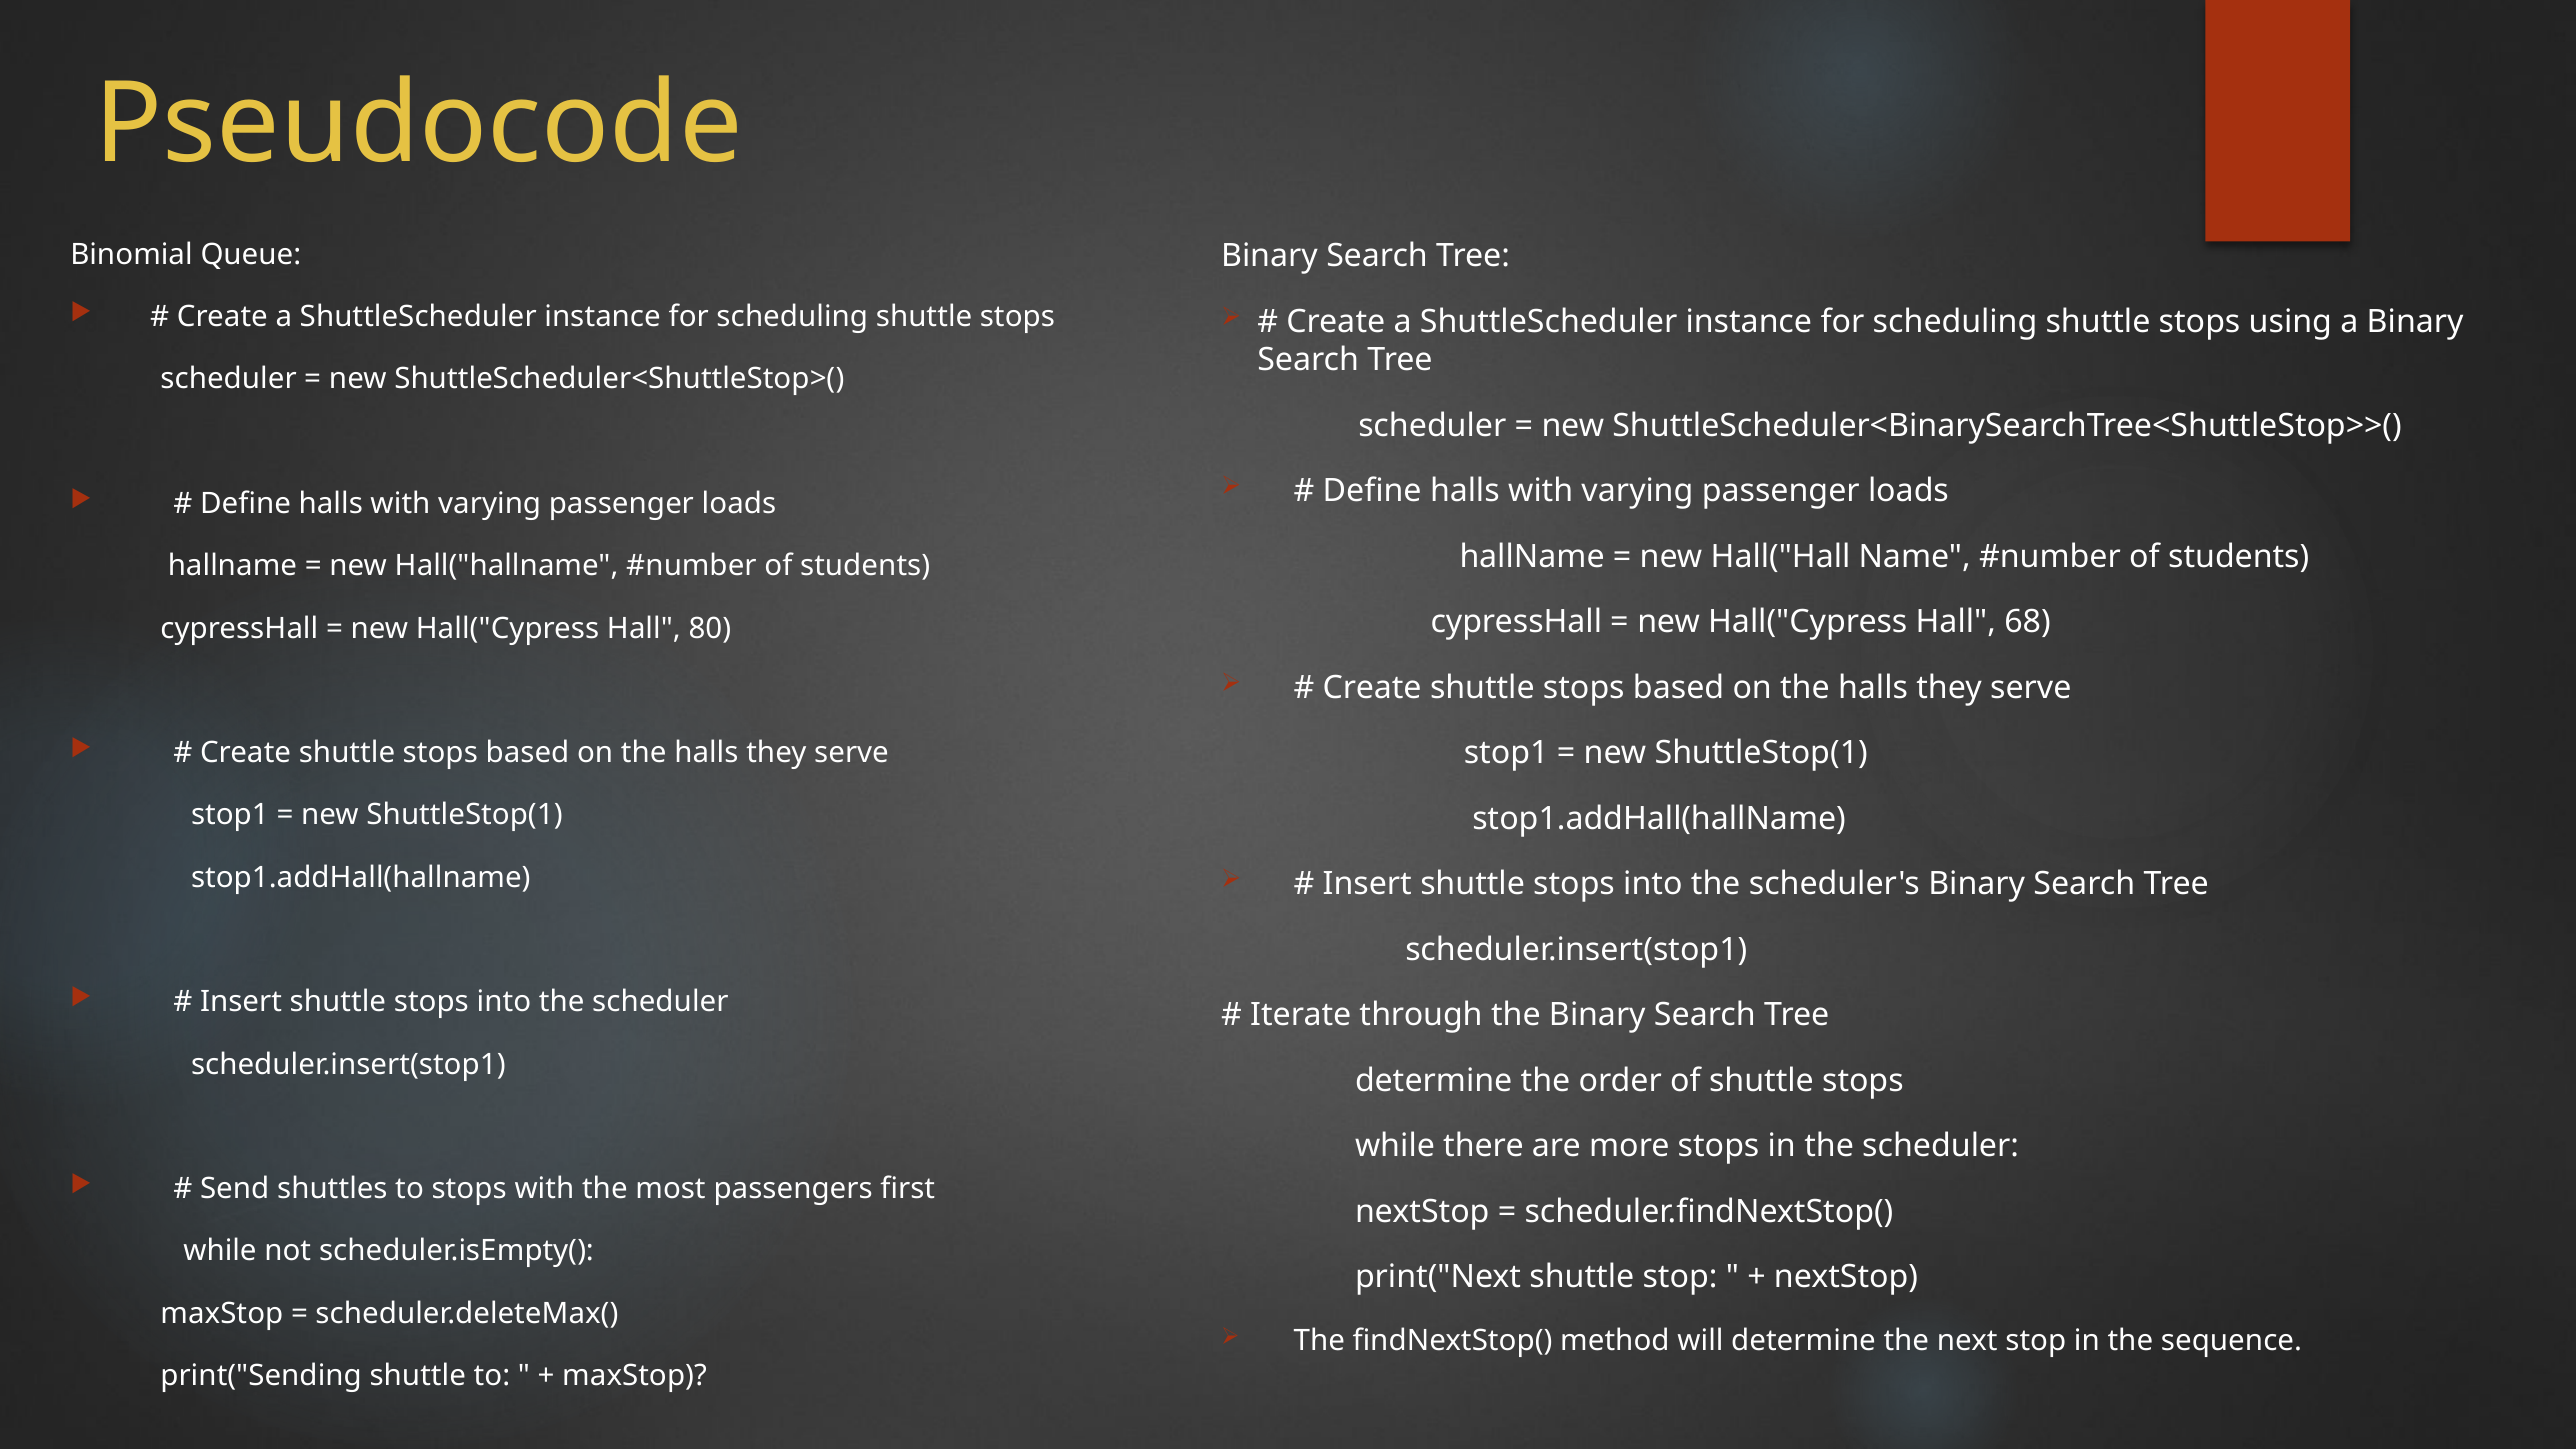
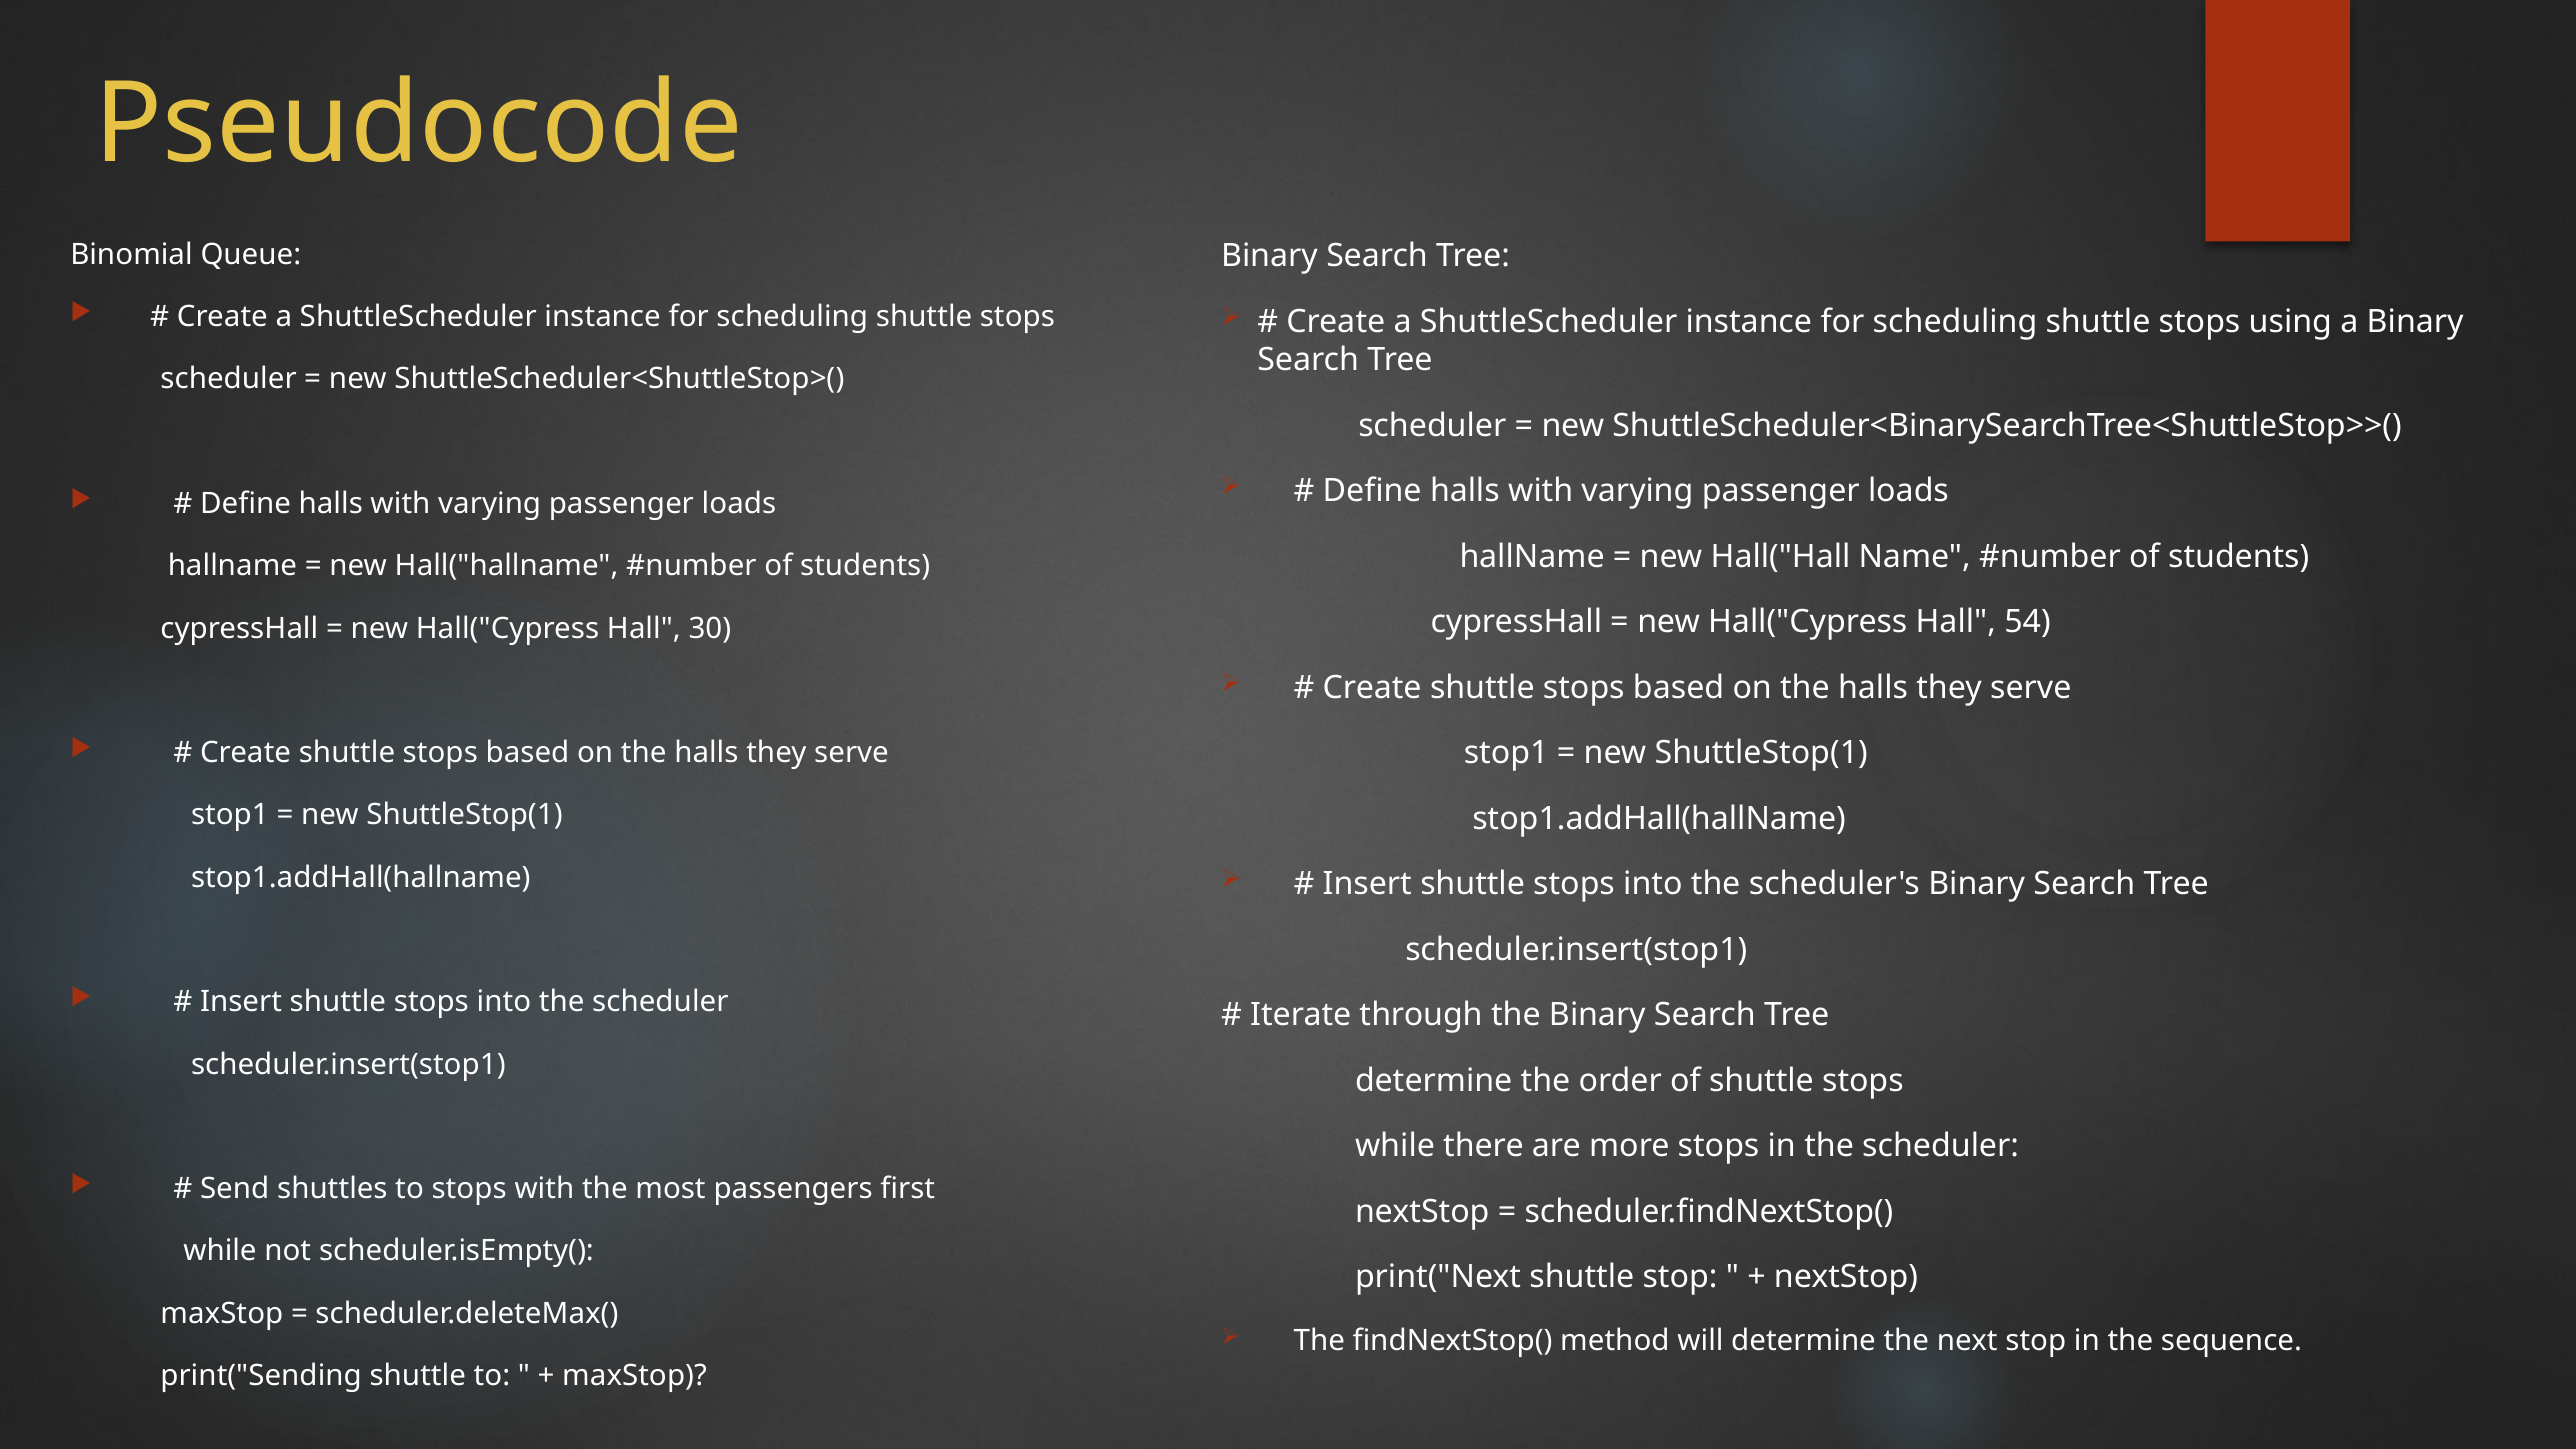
68: 68 -> 54 (2028, 622)
80: 80 -> 30 (710, 628)
